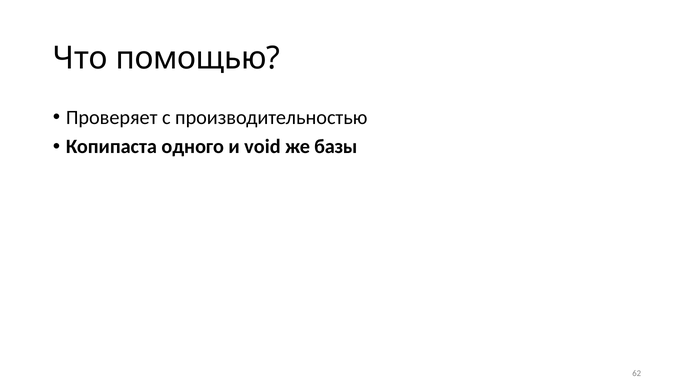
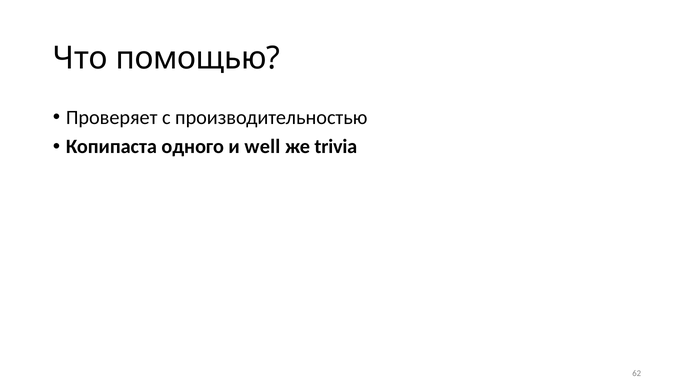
void: void -> well (262, 146)
базы: базы -> trivia (336, 146)
